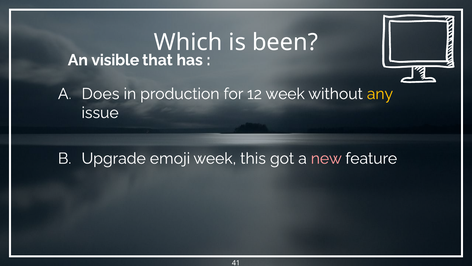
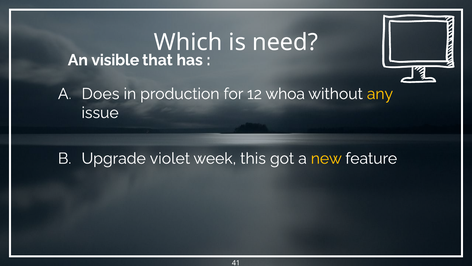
been: been -> need (285, 42)
12 week: week -> whoa (285, 94)
emoji: emoji -> violet (170, 158)
new colour: pink -> yellow (326, 158)
